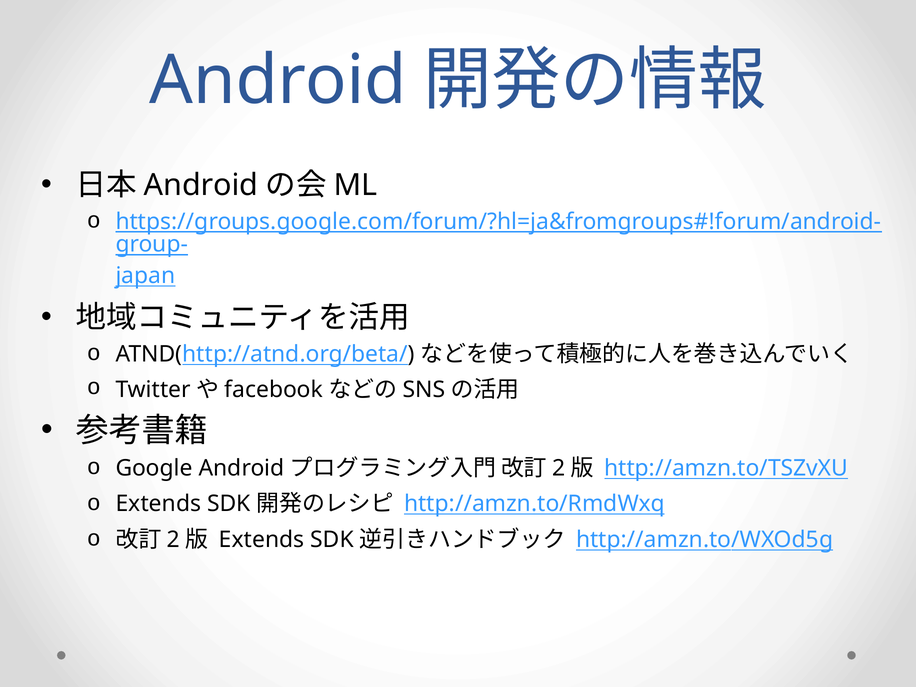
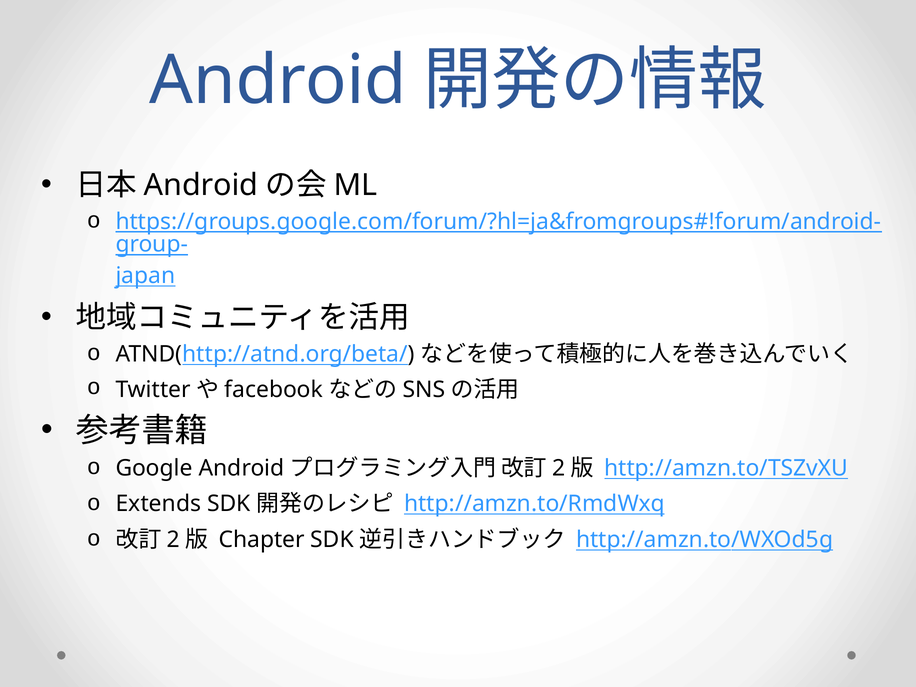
Extends: Extends -> Chapter (262, 540)
